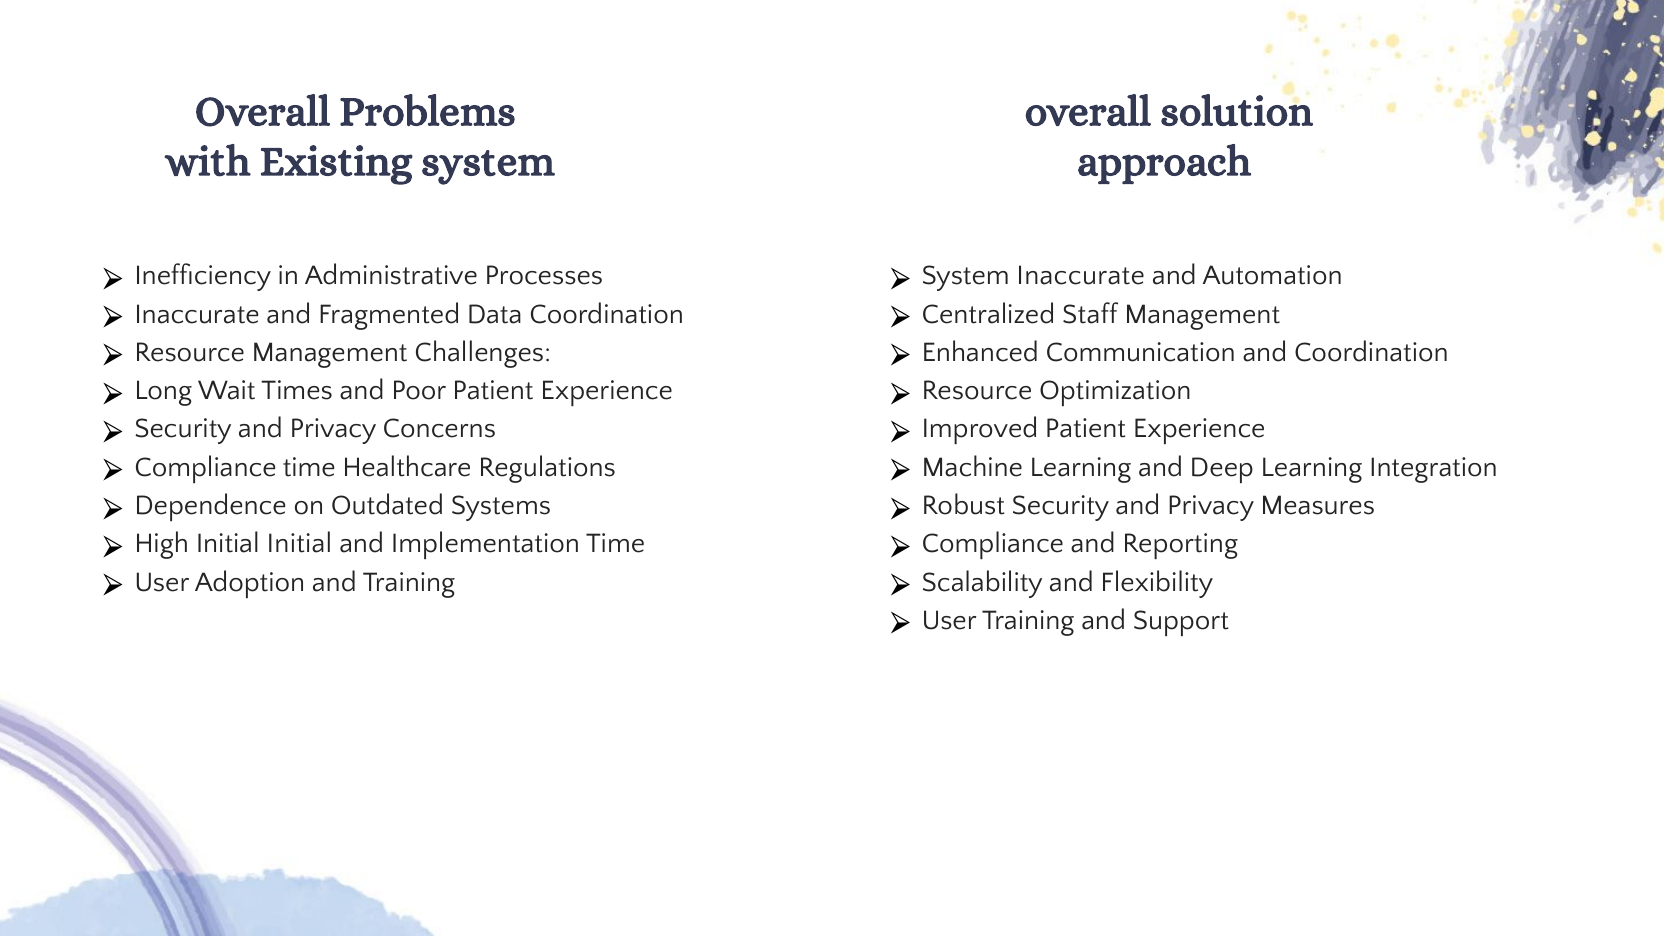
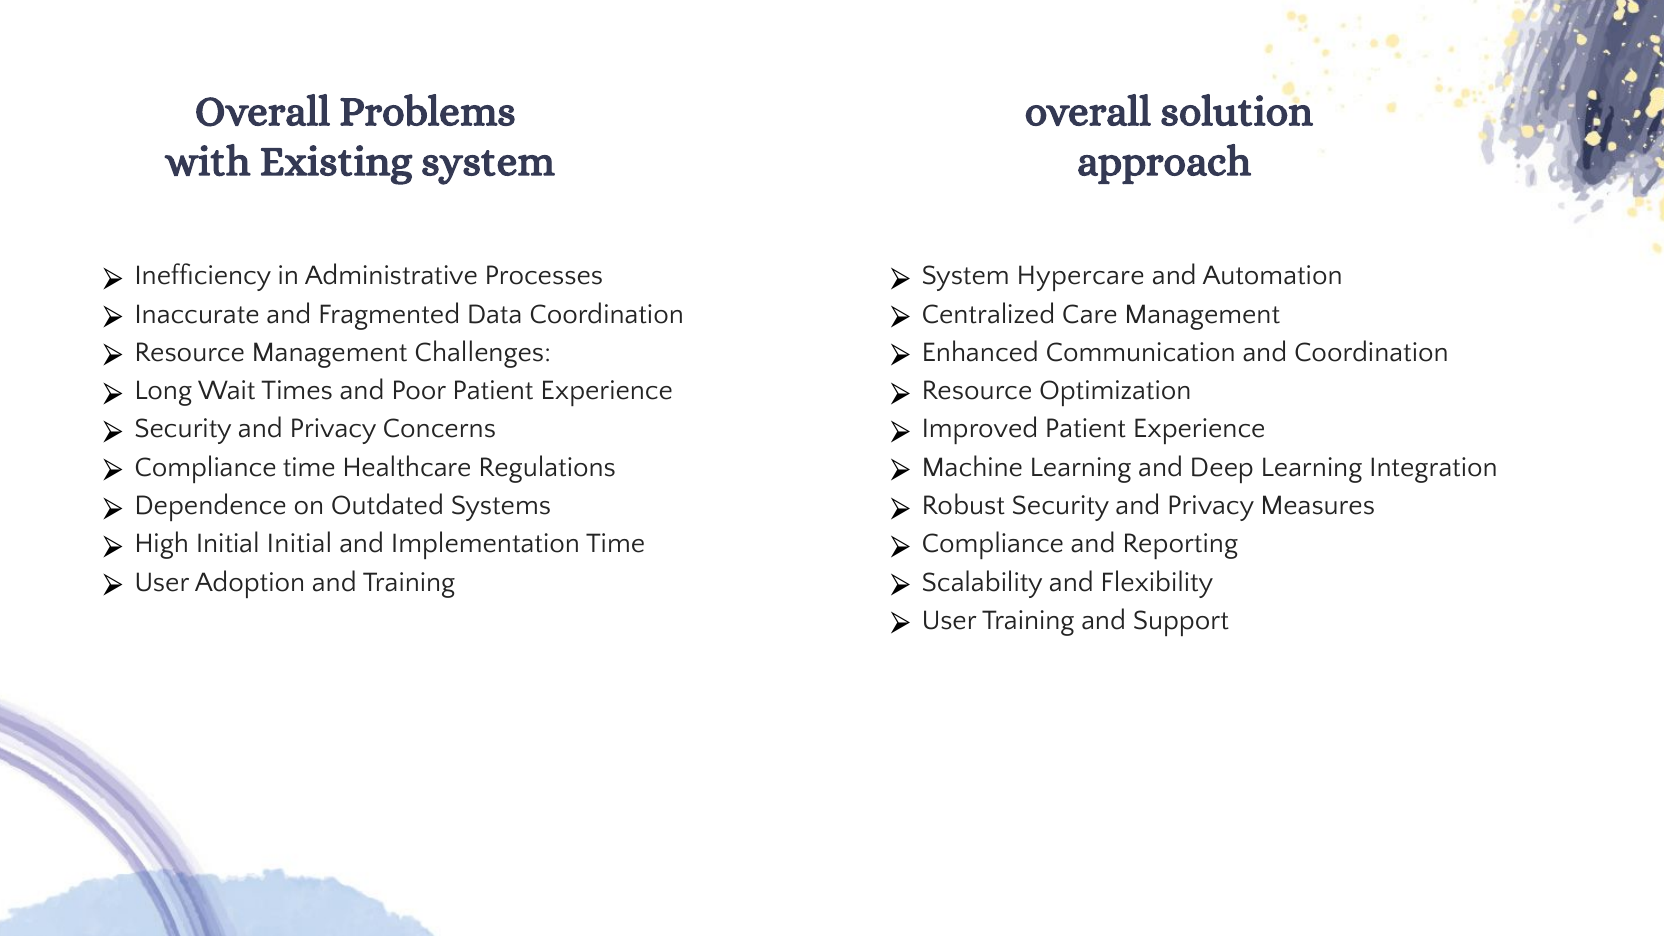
System Inaccurate: Inaccurate -> Hypercare (1081, 276)
Staff: Staff -> Care (1090, 314)
